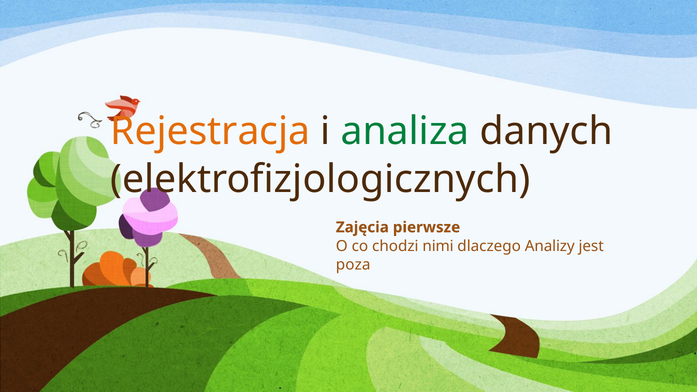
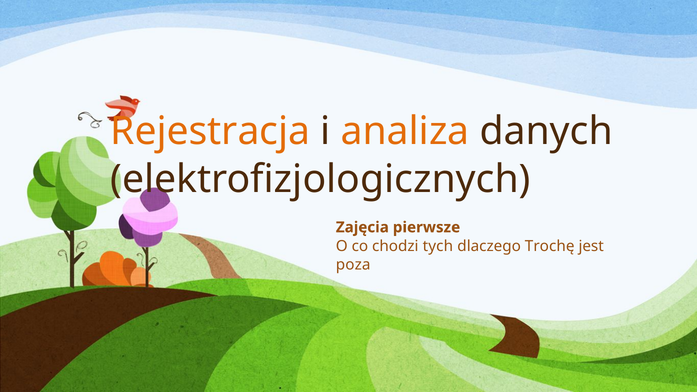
analiza colour: green -> orange (405, 131)
nimi: nimi -> tych (438, 246)
Analizy: Analizy -> Trochę (550, 246)
